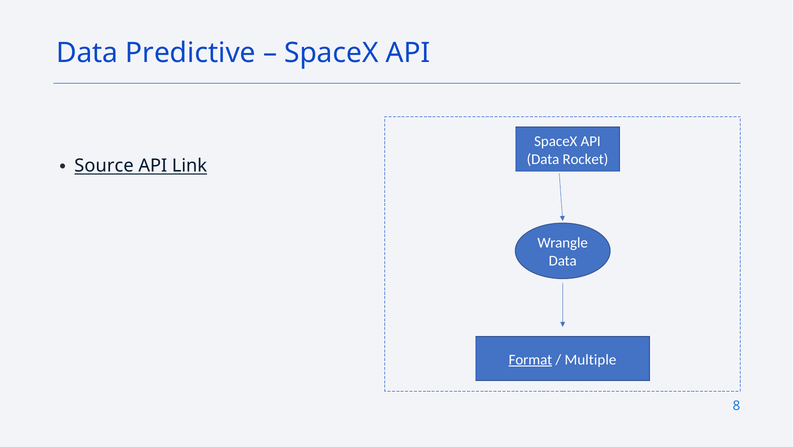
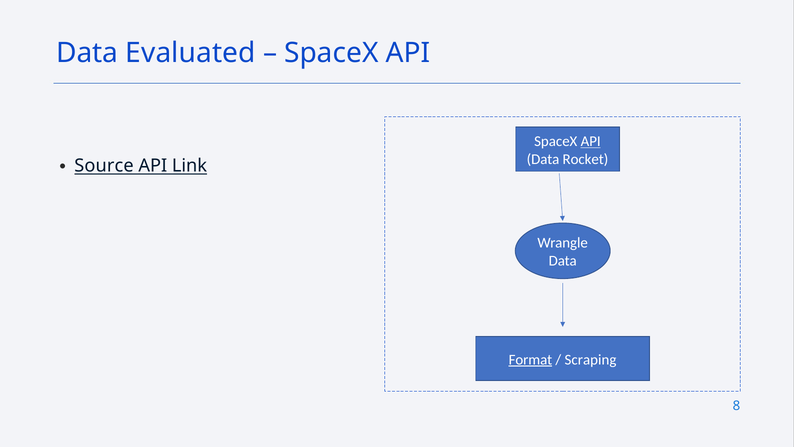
Predictive: Predictive -> Evaluated (191, 53)
API underline: none -> present (591, 141)
Multiple: Multiple -> Scraping (590, 359)
